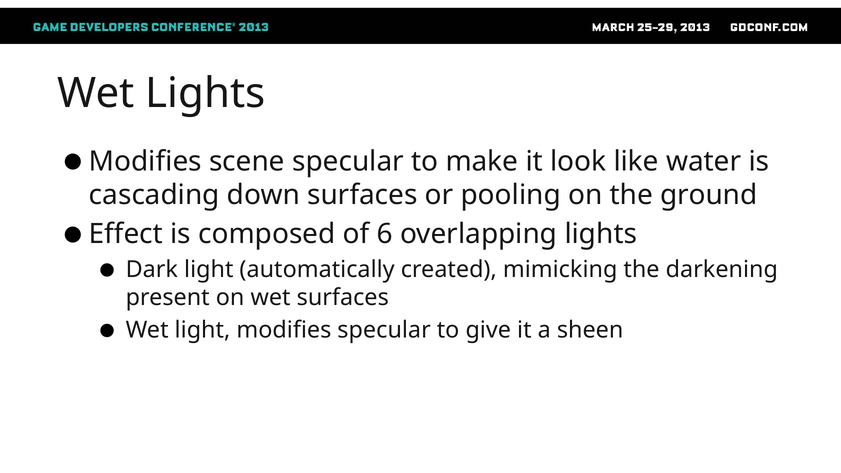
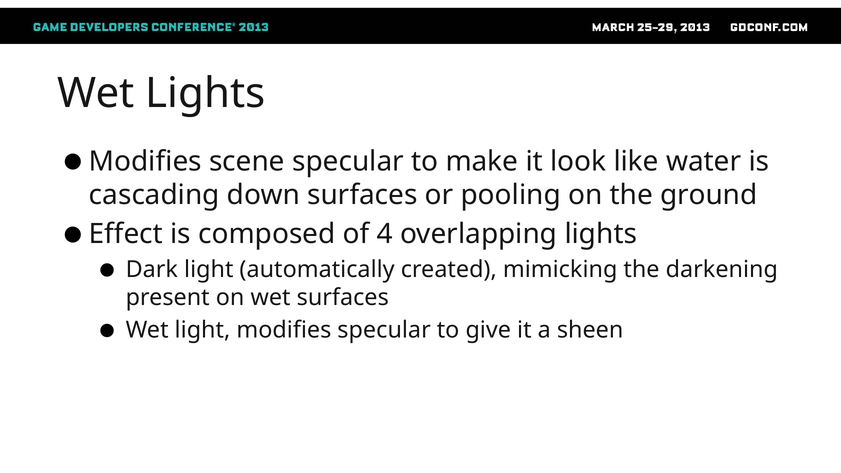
6: 6 -> 4 (385, 234)
